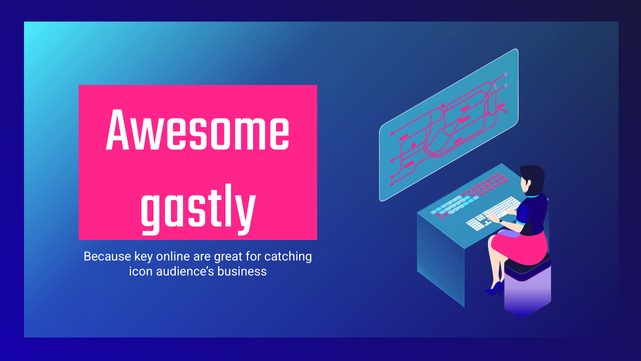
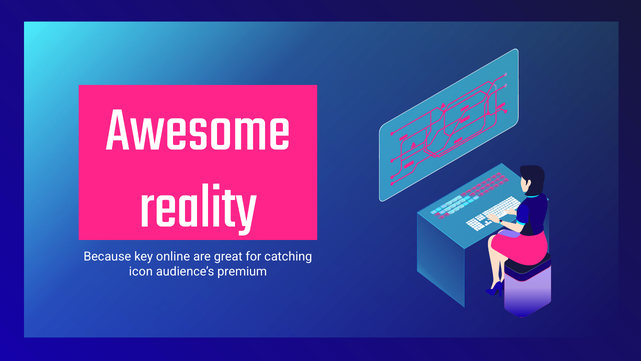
gastly: gastly -> reality (198, 205)
business: business -> premium (242, 272)
